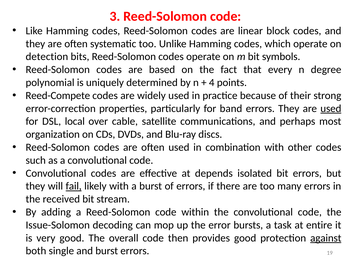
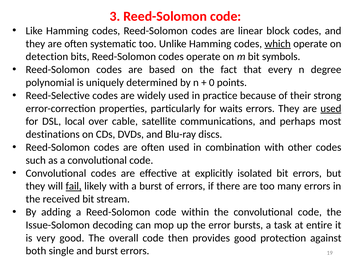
which underline: none -> present (278, 44)
4: 4 -> 0 (212, 83)
Reed-Compete: Reed-Compete -> Reed-Selective (58, 96)
band: band -> waits (231, 109)
organization: organization -> destinations (53, 135)
depends: depends -> explicitly (214, 174)
against underline: present -> none (326, 238)
